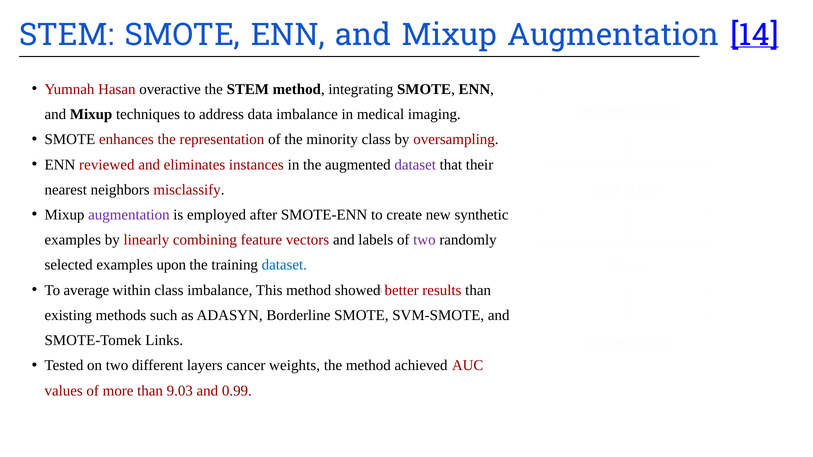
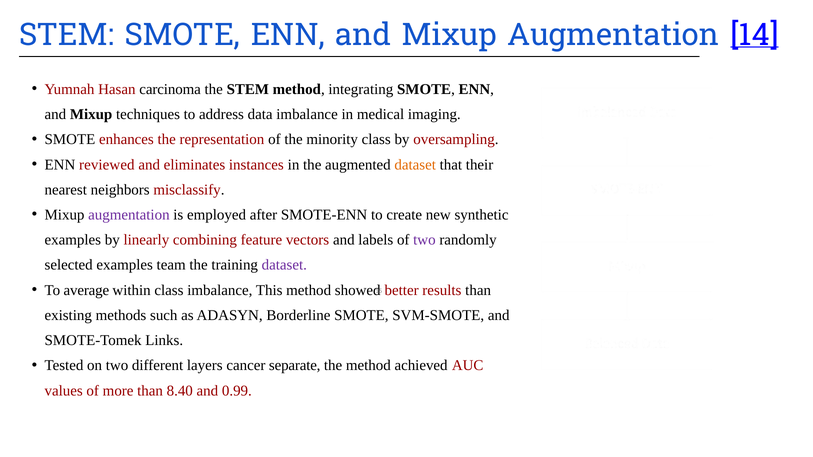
overactive: overactive -> carcinoma (170, 89)
dataset colour: purple -> orange (415, 165)
upon: upon -> team (171, 265)
dataset colour: blue -> purple (284, 265)
weights: weights -> separate (295, 366)
9.03: 9.03 -> 8.40 (180, 391)
